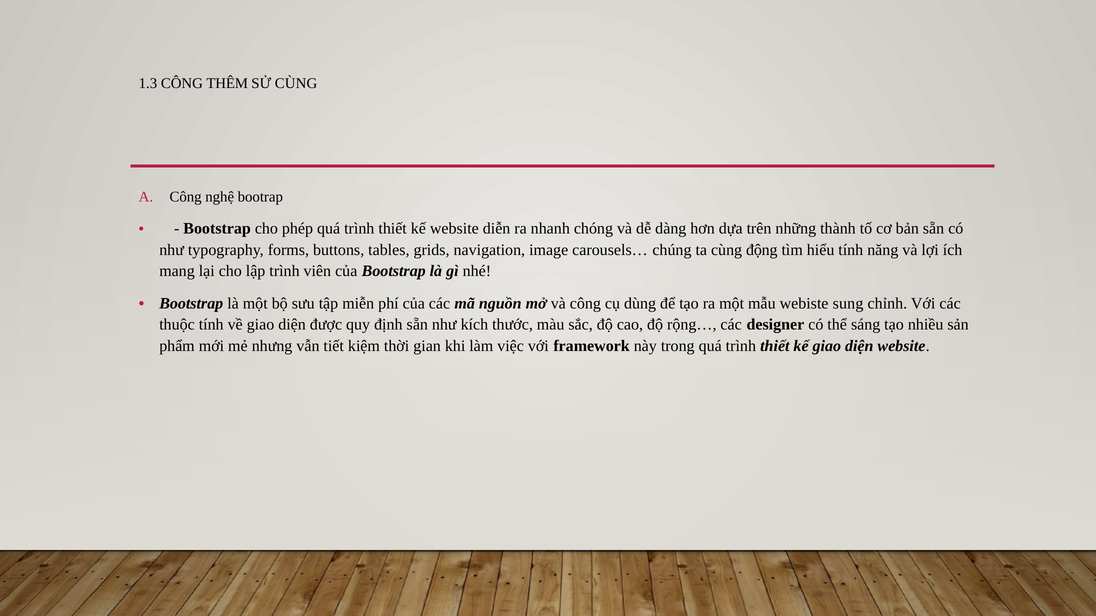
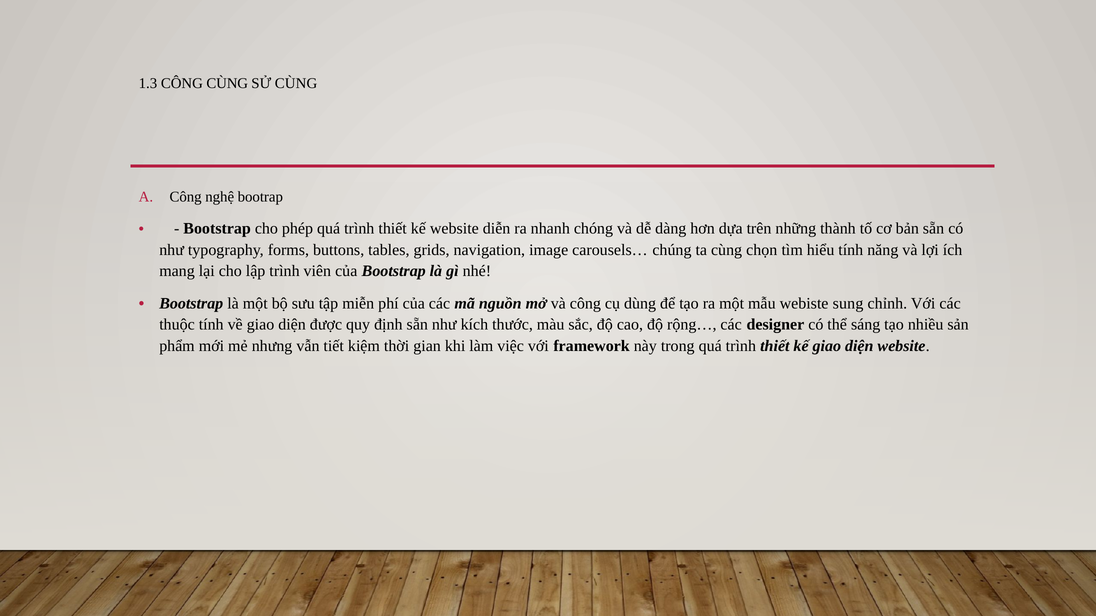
CÔNG THÊM: THÊM -> CÙNG (227, 83)
động: động -> chọn (762, 250)
